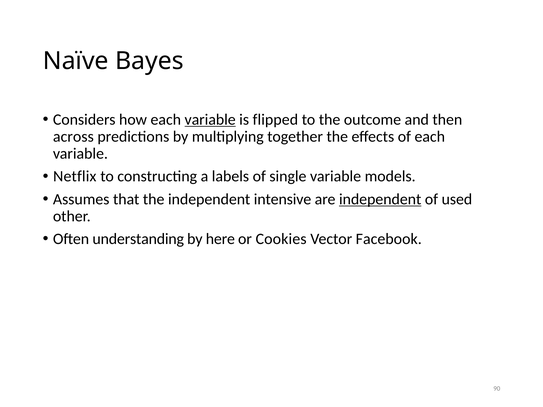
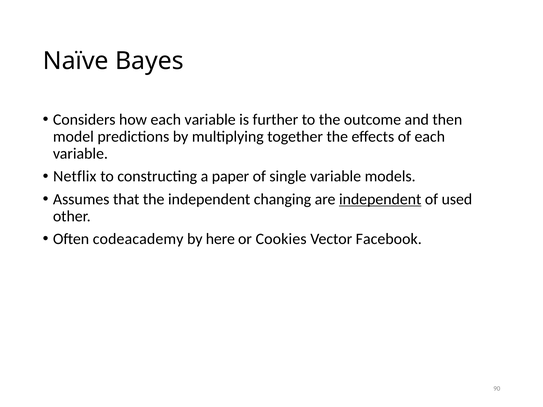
variable underline: present -> none (210, 120)
flipped: flipped -> further (275, 120)
across: across -> model (73, 137)
labels: labels -> paper (230, 177)
intensive: intensive -> changing (282, 199)
understanding: understanding -> codeacademy (138, 239)
